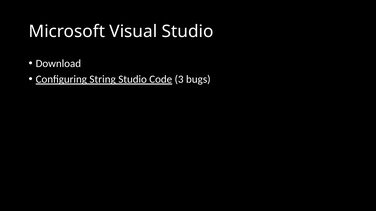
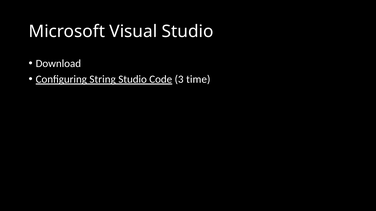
bugs: bugs -> time (198, 80)
